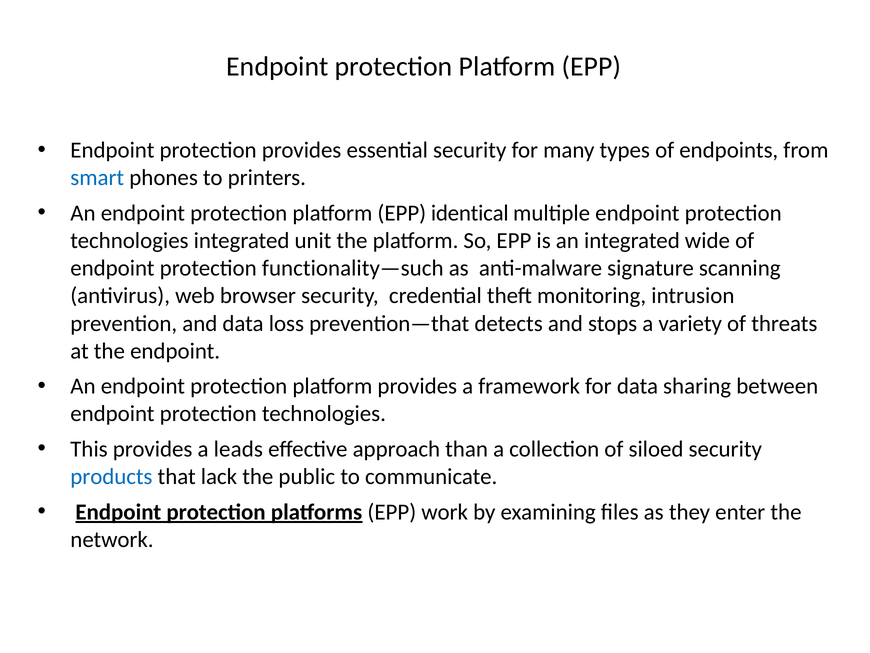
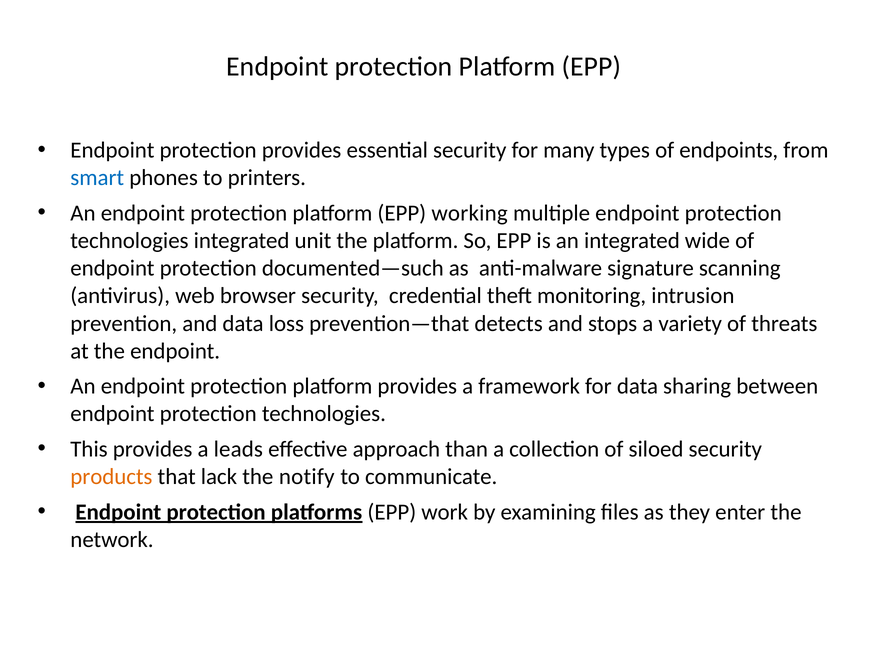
identical: identical -> working (470, 213)
functionality—such: functionality—such -> documented—such (353, 268)
products colour: blue -> orange (111, 476)
public: public -> notify (307, 476)
